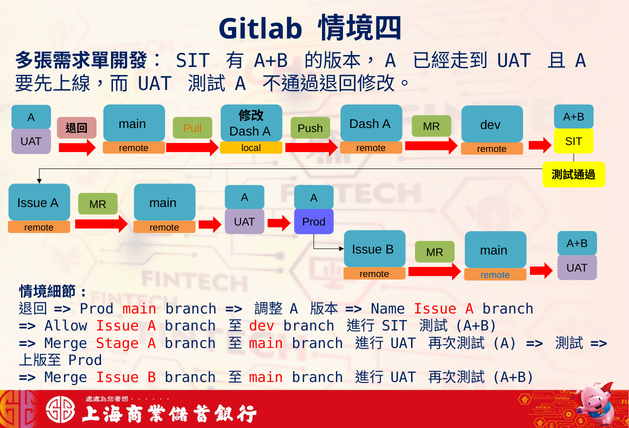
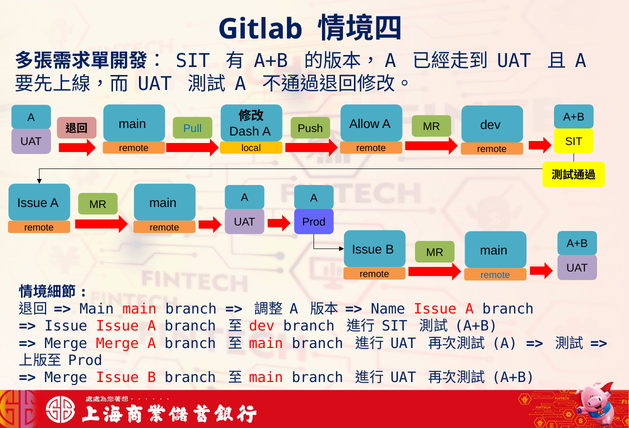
Pull colour: orange -> blue (192, 128)
Push Dash: Dash -> Allow (364, 124)
Prod: Prod -> Main (97, 309)
Allow: Allow -> Issue (66, 326)
Merge Stage: Stage -> Merge (117, 343)
